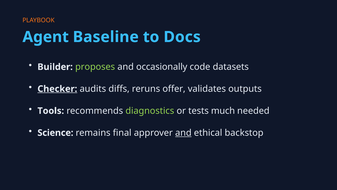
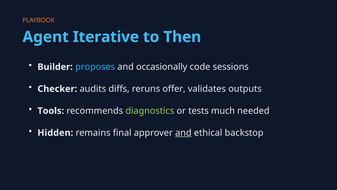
Baseline: Baseline -> Iterative (106, 37)
Docs: Docs -> Then (182, 37)
proposes colour: light green -> light blue (95, 67)
datasets: datasets -> sessions (231, 67)
Checker underline: present -> none (57, 89)
Science: Science -> Hidden (55, 133)
